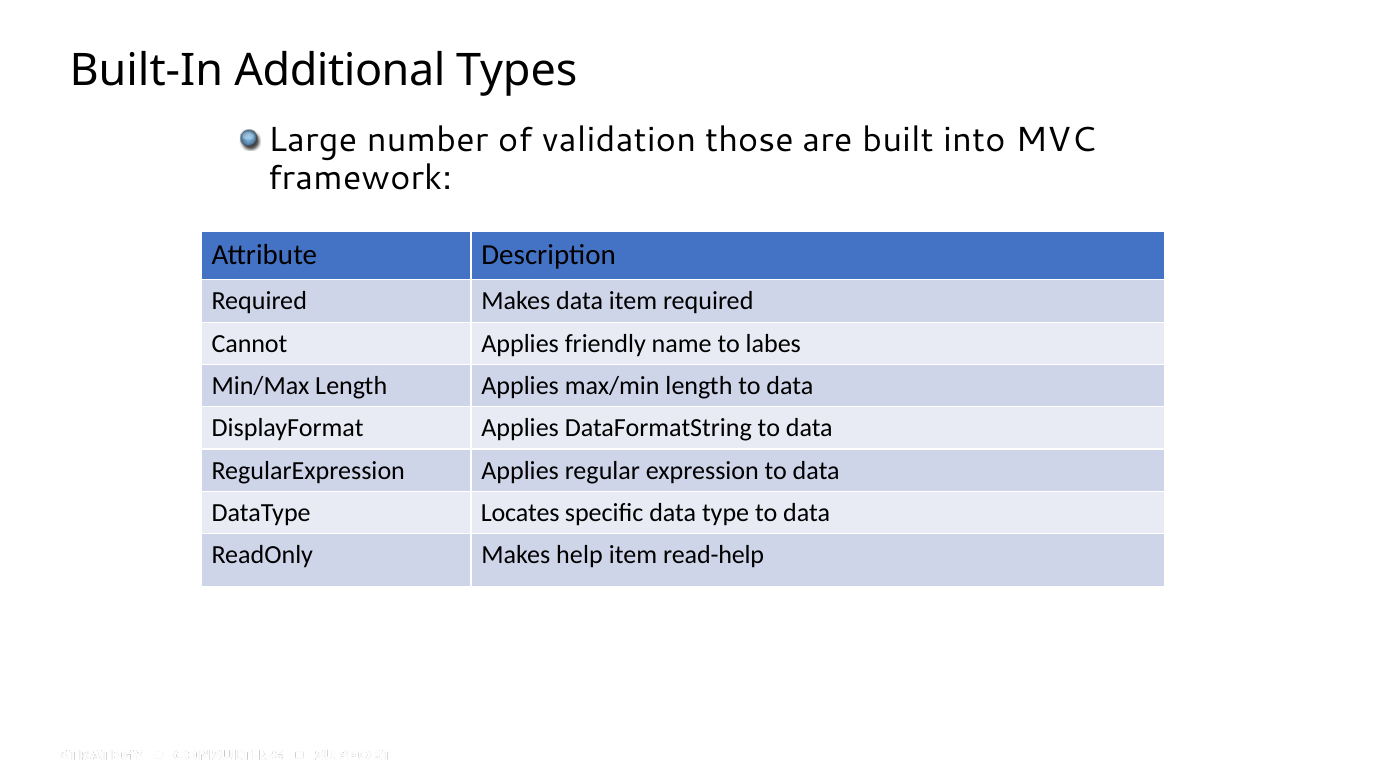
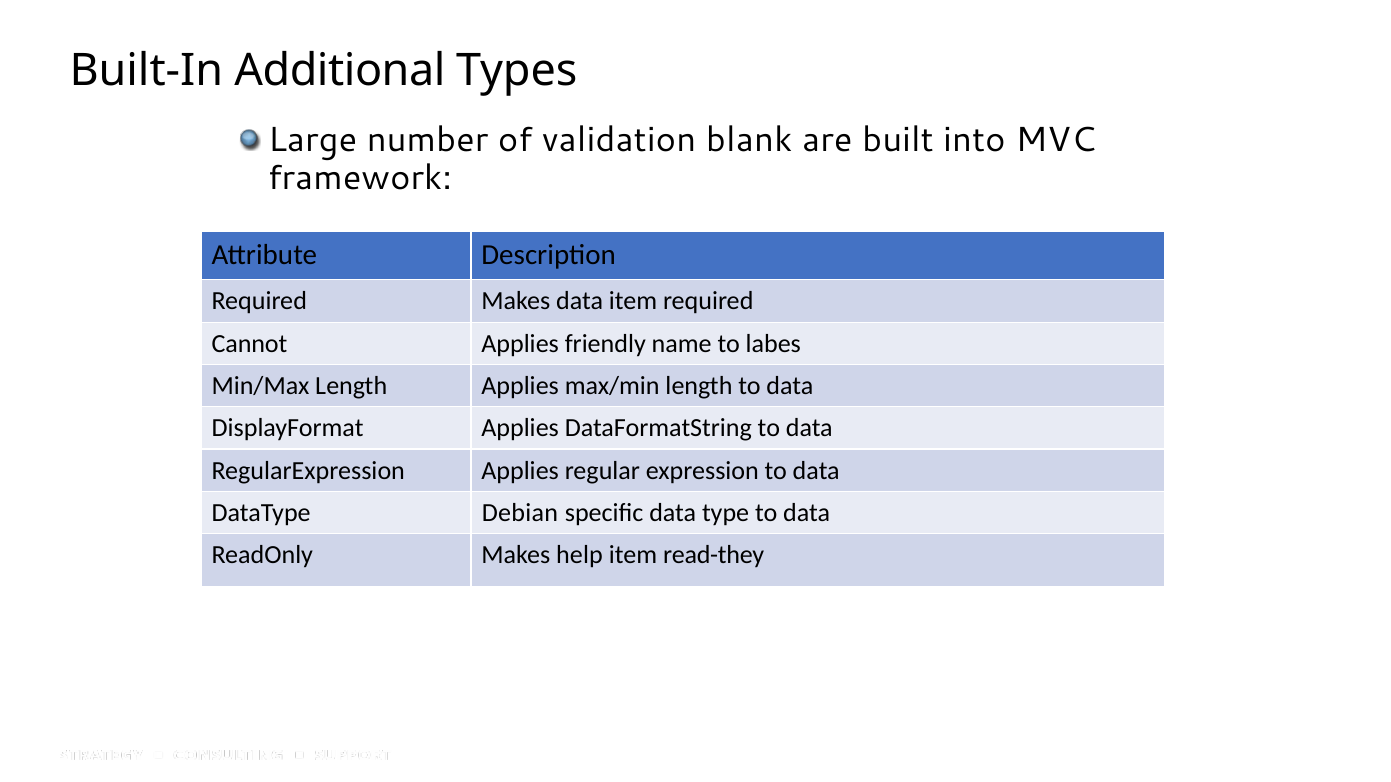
those: those -> blank (749, 141)
Locates: Locates -> Debian (520, 513)
read-help: read-help -> read-they (714, 555)
